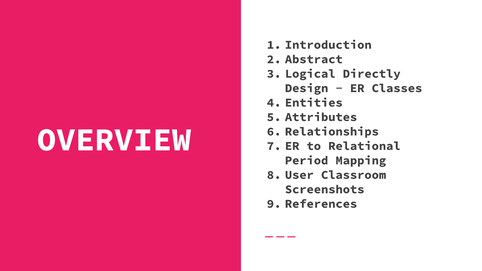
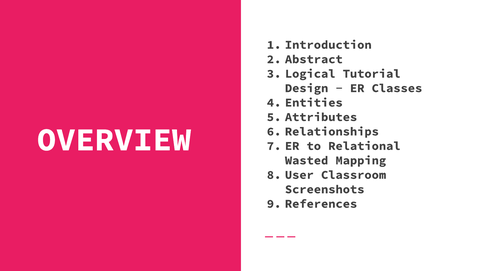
Directly: Directly -> Tutorial (372, 74)
Period: Period -> Wasted (307, 160)
